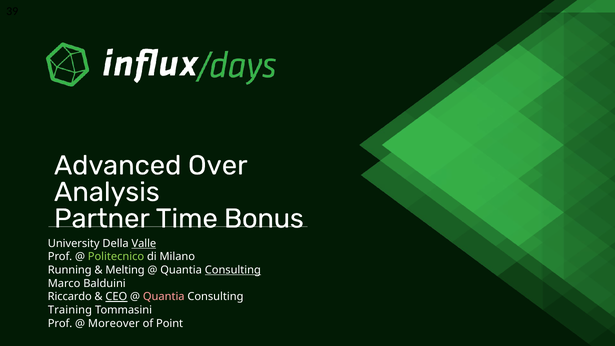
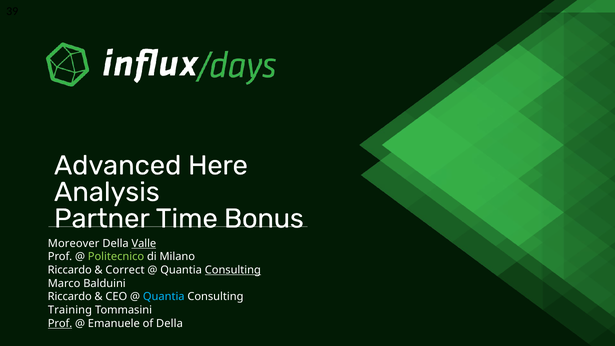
Over: Over -> Here (218, 165)
University: University -> Moreover (74, 243)
Running: Running -> Riccardo (70, 270)
Melting: Melting -> Correct (125, 270)
CEO underline: present -> none (116, 297)
Quantia colour: pink -> light blue (164, 297)
Prof underline: none -> present (60, 323)
Moreover: Moreover -> Emanuele (114, 323)
of Point: Point -> Della (170, 323)
